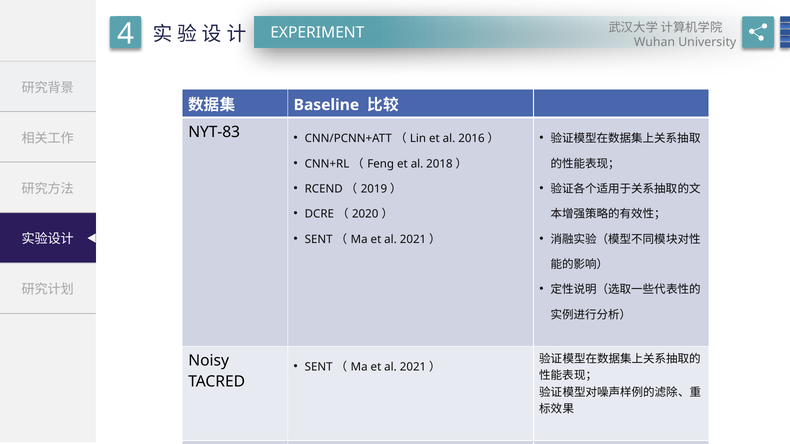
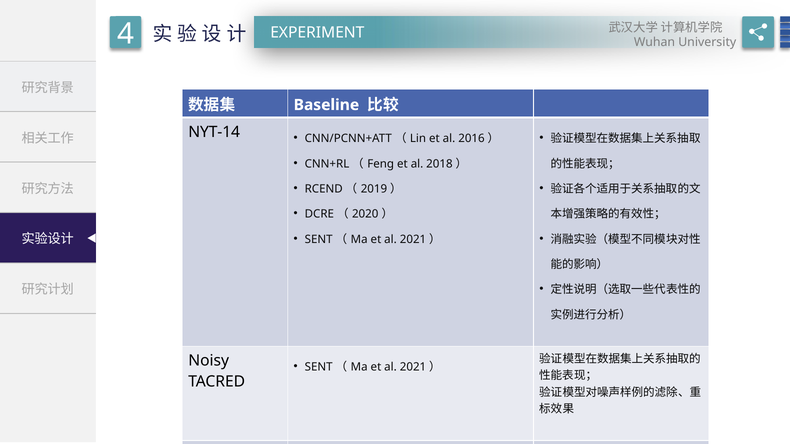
NYT-83: NYT-83 -> NYT-14 (214, 132)
